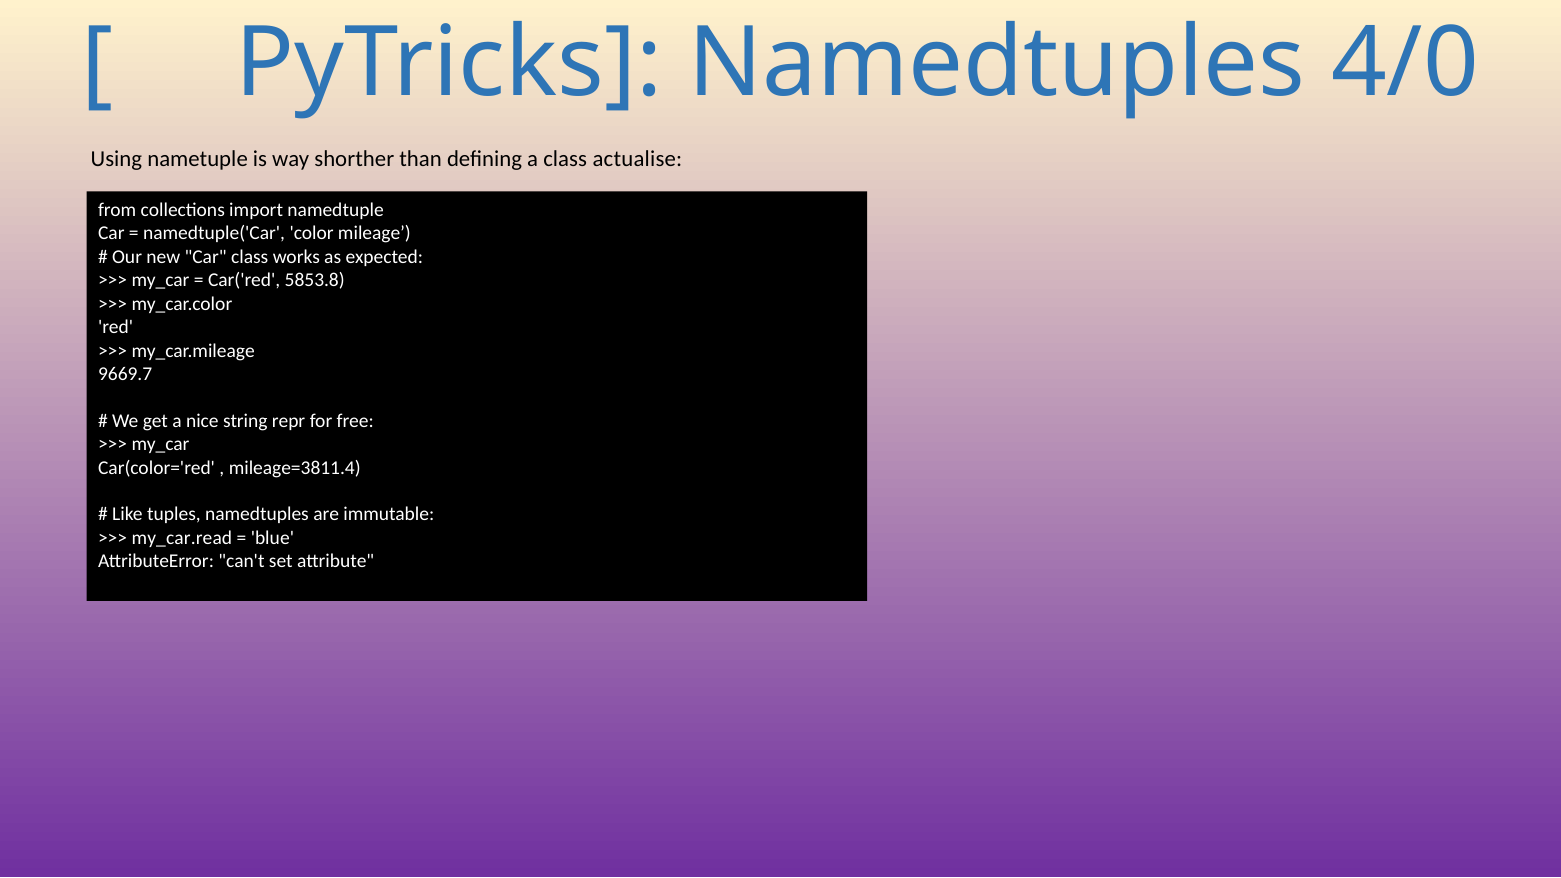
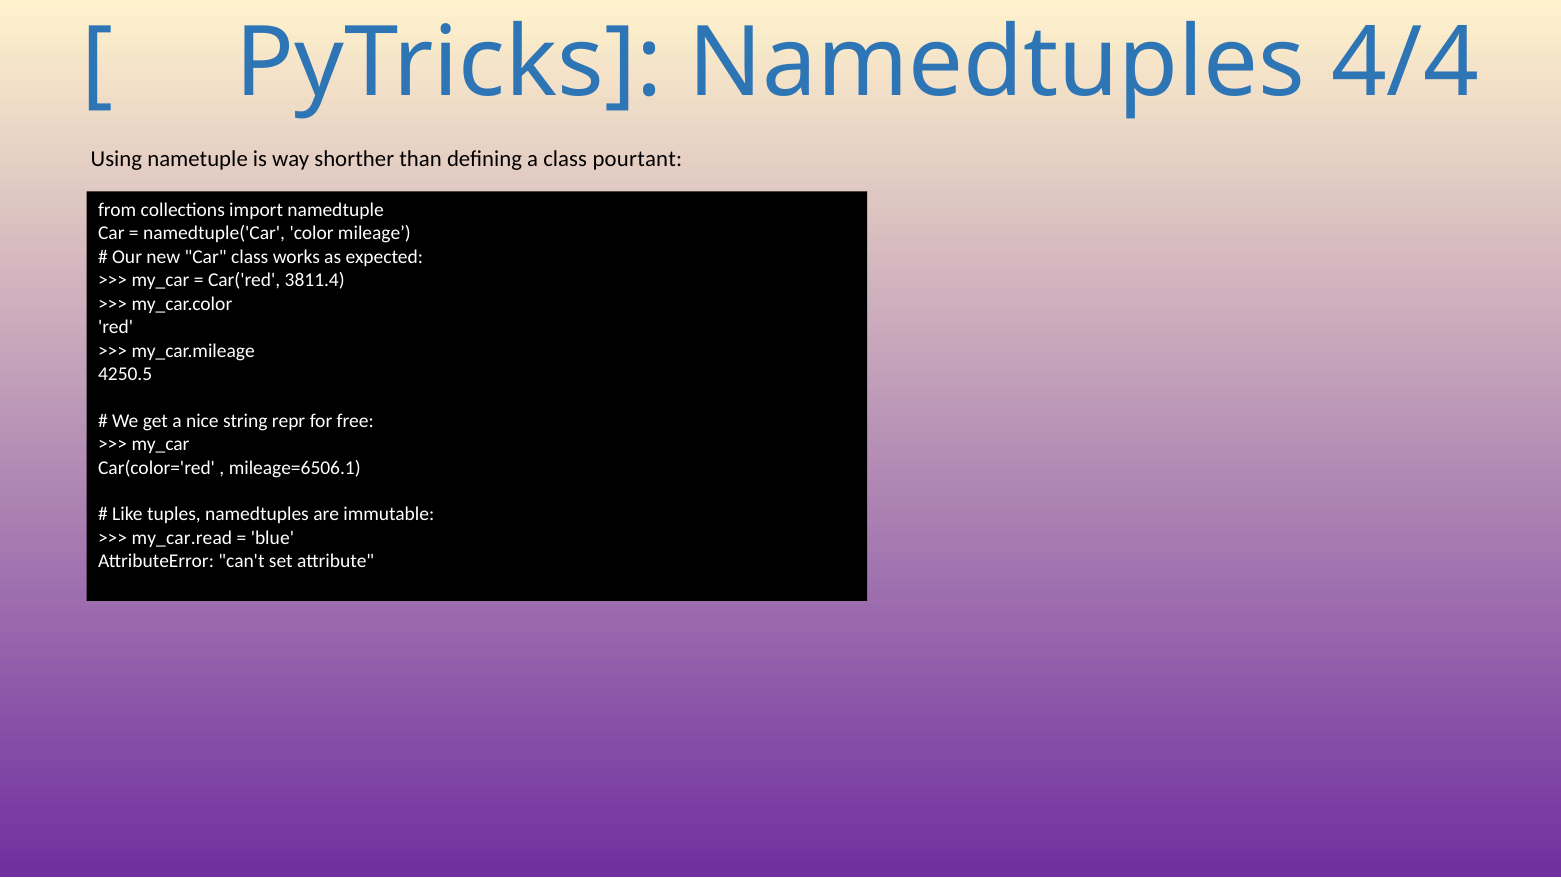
4/0: 4/0 -> 4/4 (1405, 63)
actualise: actualise -> pourtant (637, 159)
5853.8: 5853.8 -> 3811.4 (315, 280)
9669.7: 9669.7 -> 4250.5 (125, 374)
mileage=3811.4: mileage=3811.4 -> mileage=6506.1 (295, 468)
